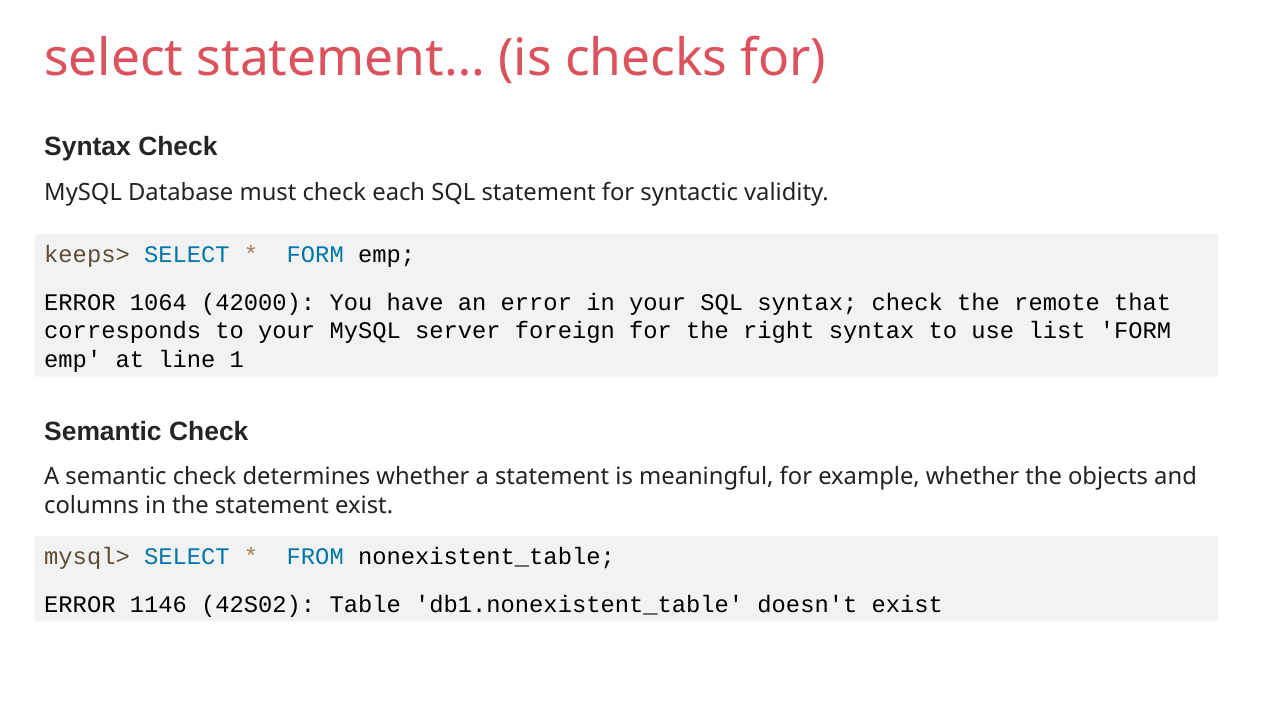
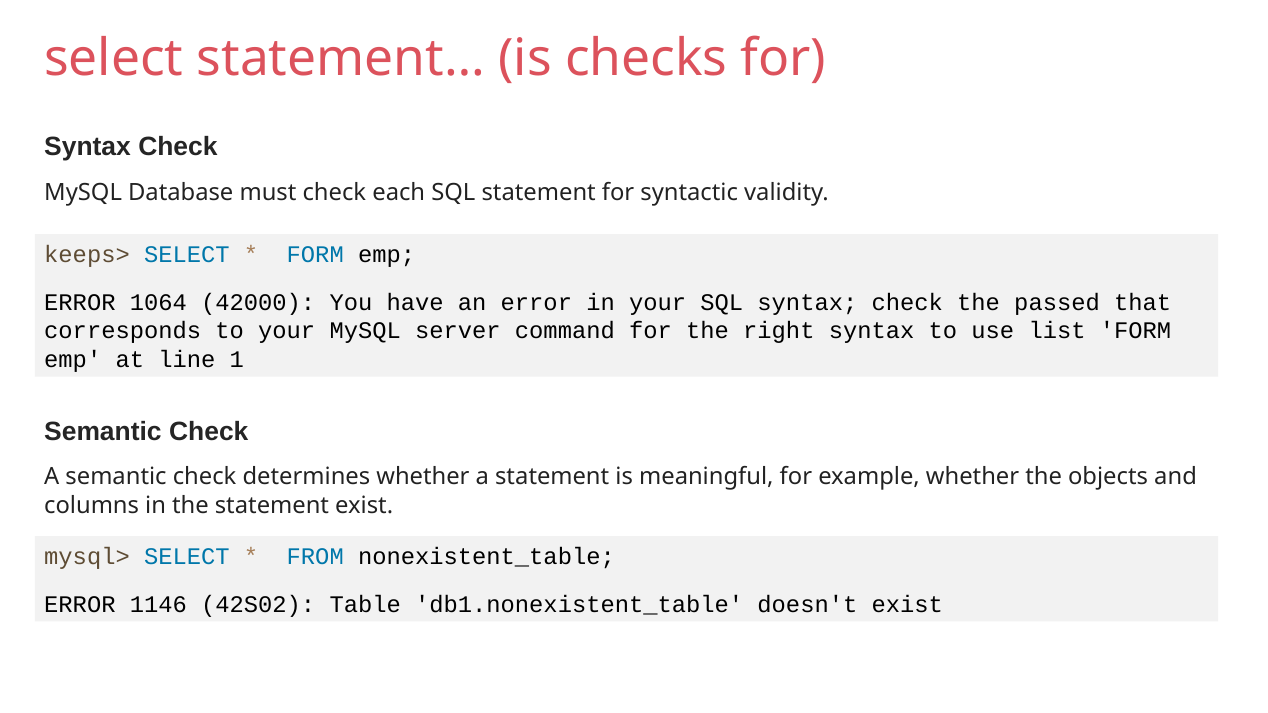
remote: remote -> passed (1057, 302)
foreign: foreign -> command (565, 331)
